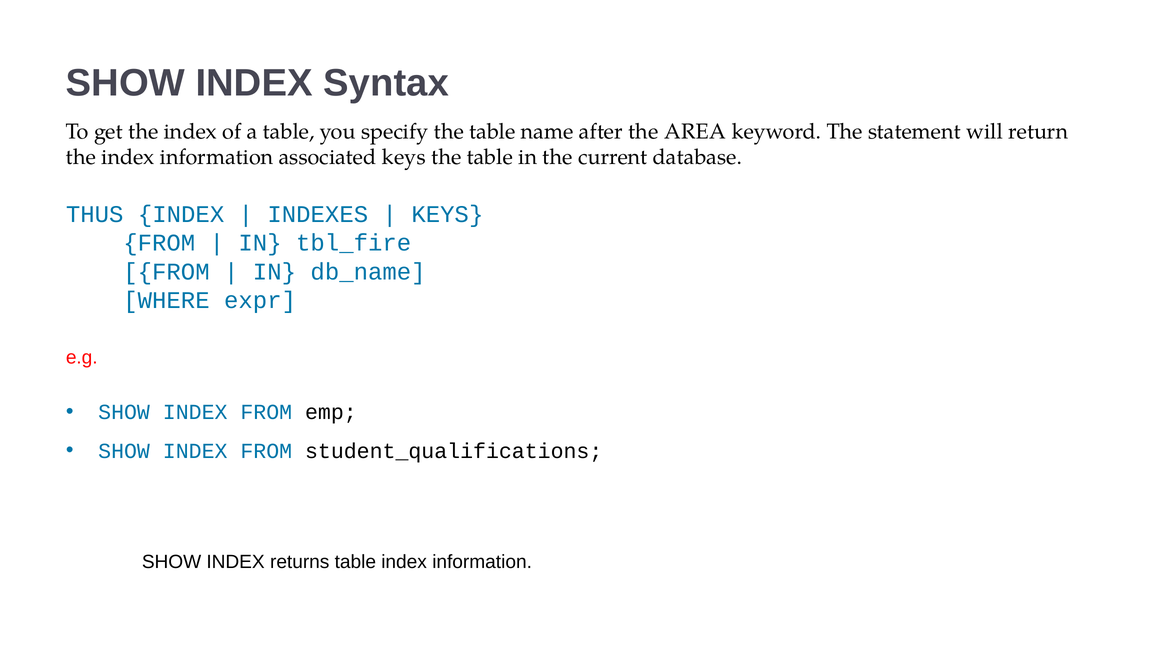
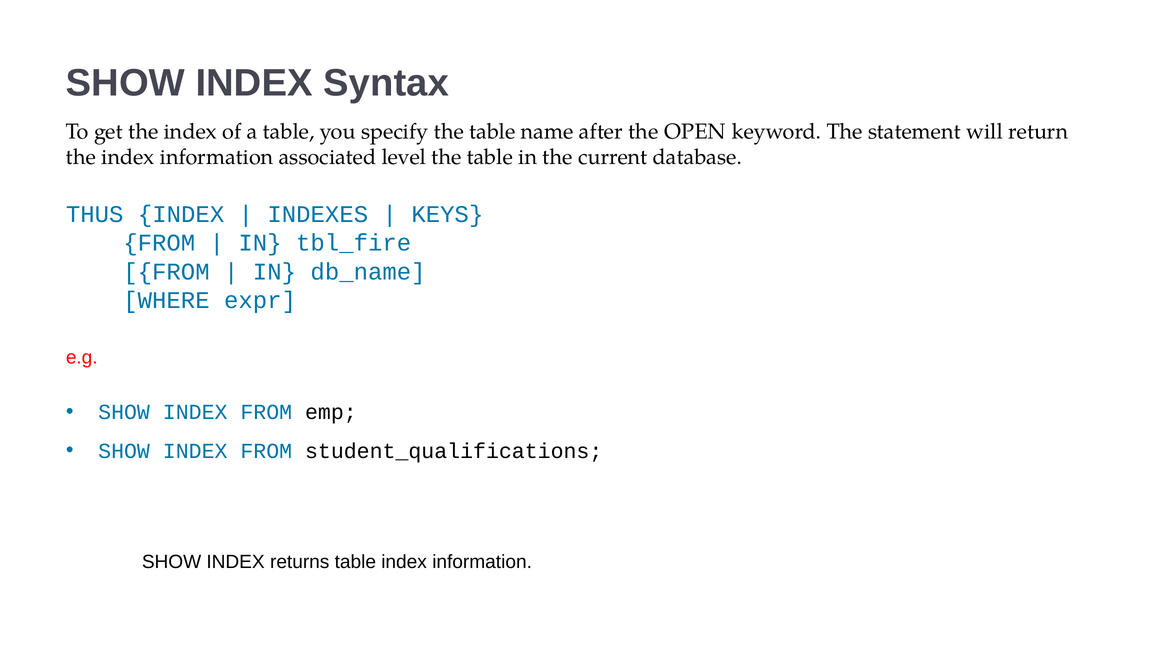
AREA: AREA -> OPEN (695, 132)
associated keys: keys -> level (404, 157)
